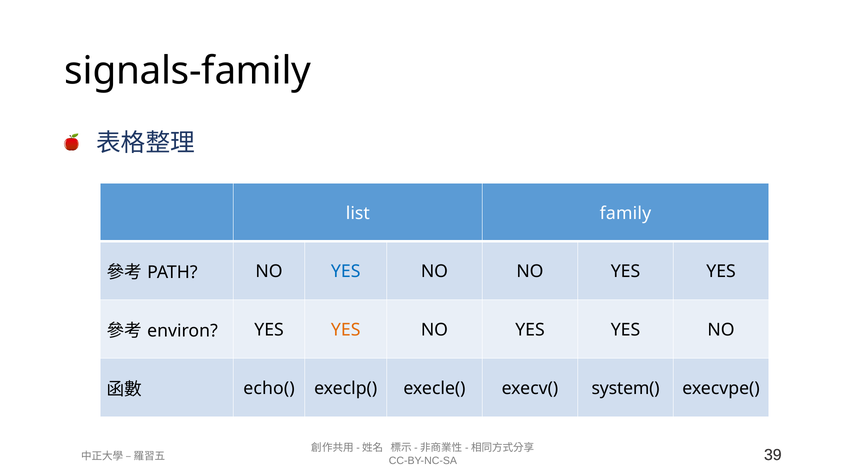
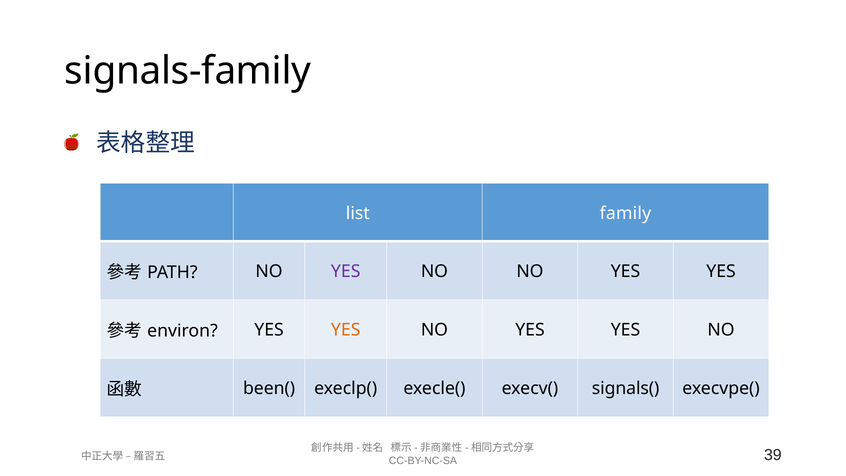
YES colour: blue -> purple (346, 272)
echo(: echo( -> been( (269, 388)
system(: system( -> signals( (626, 388)
